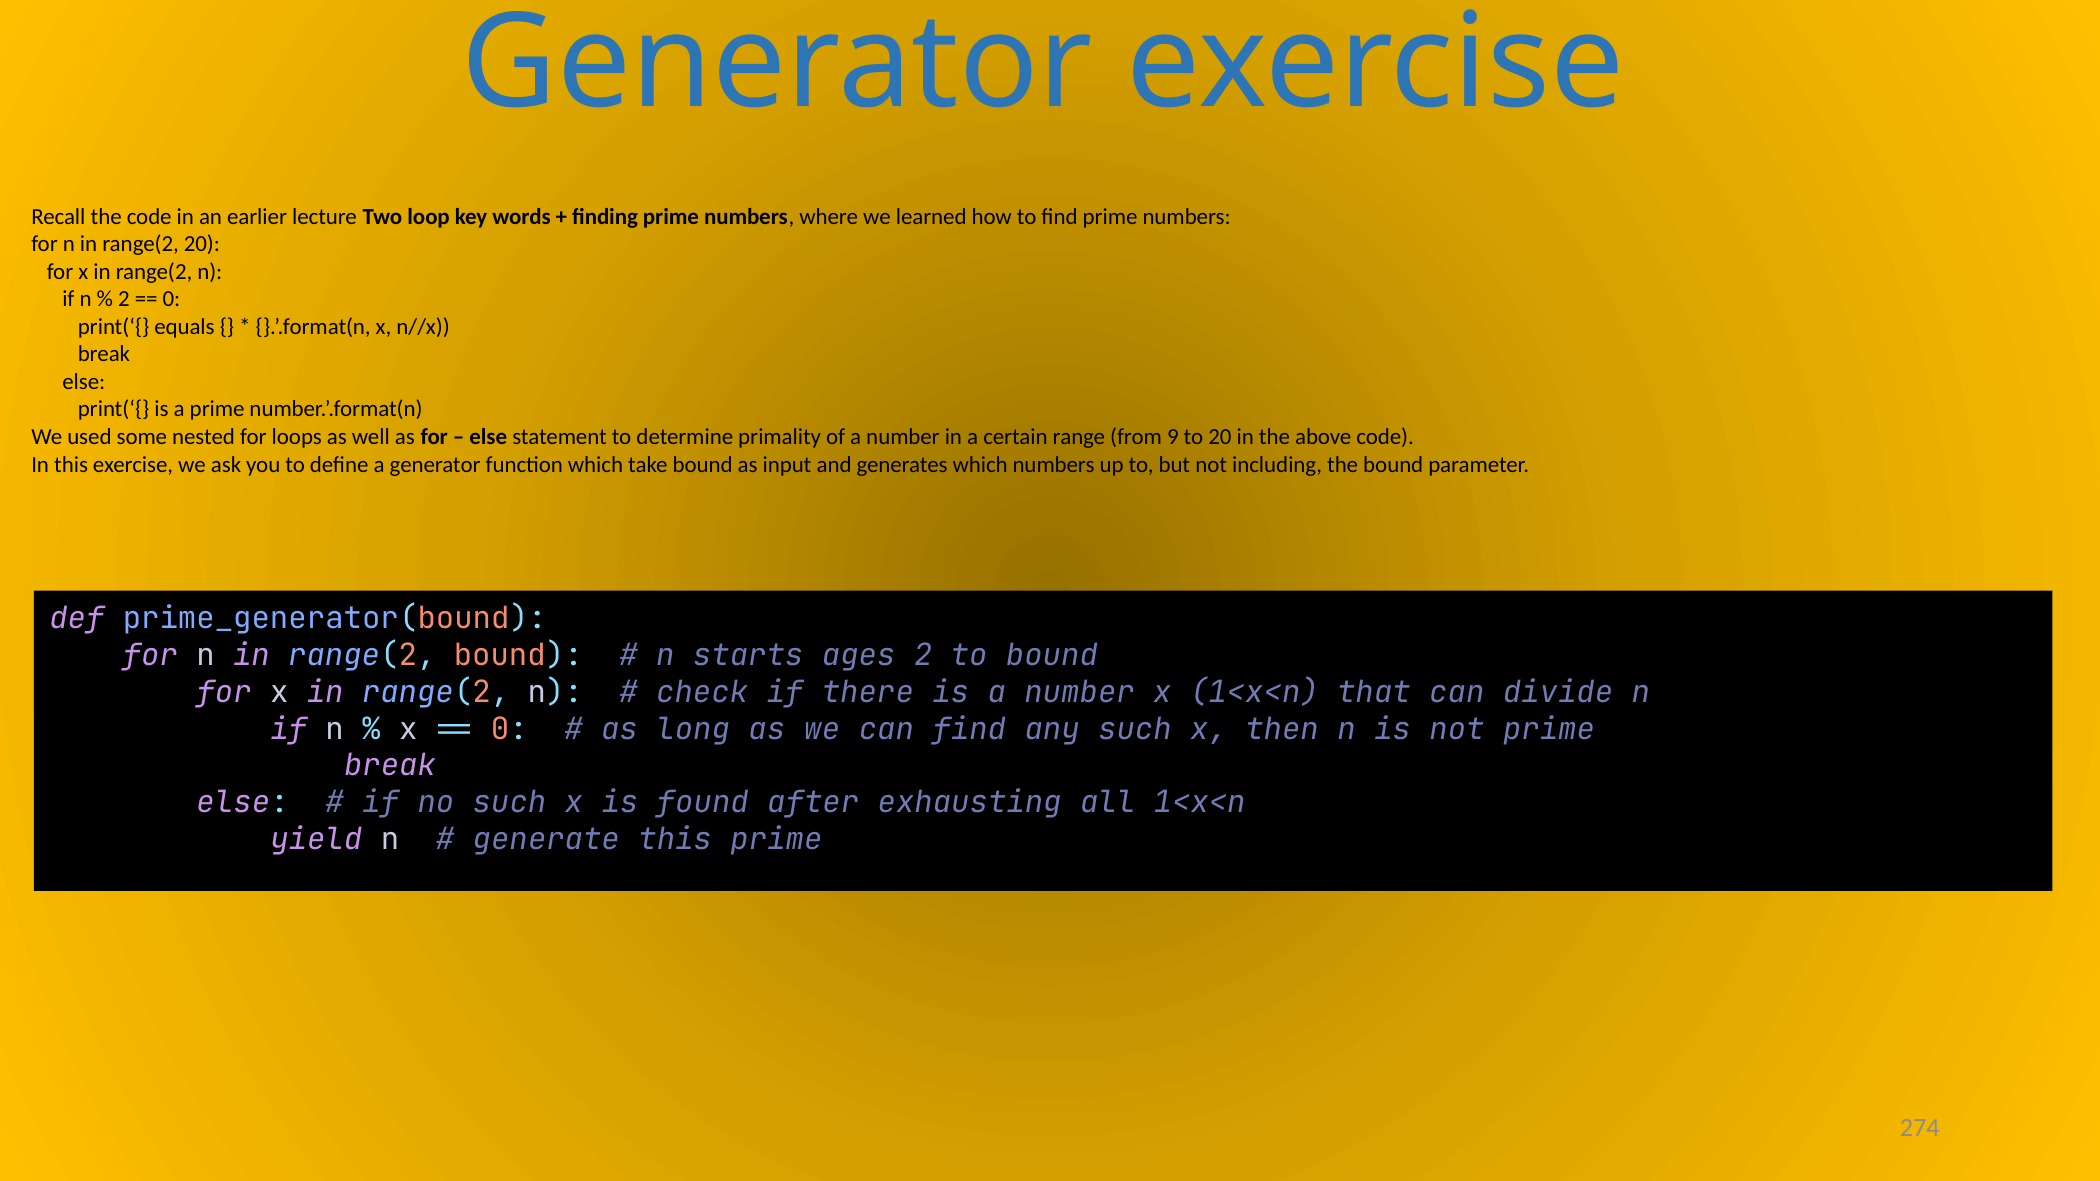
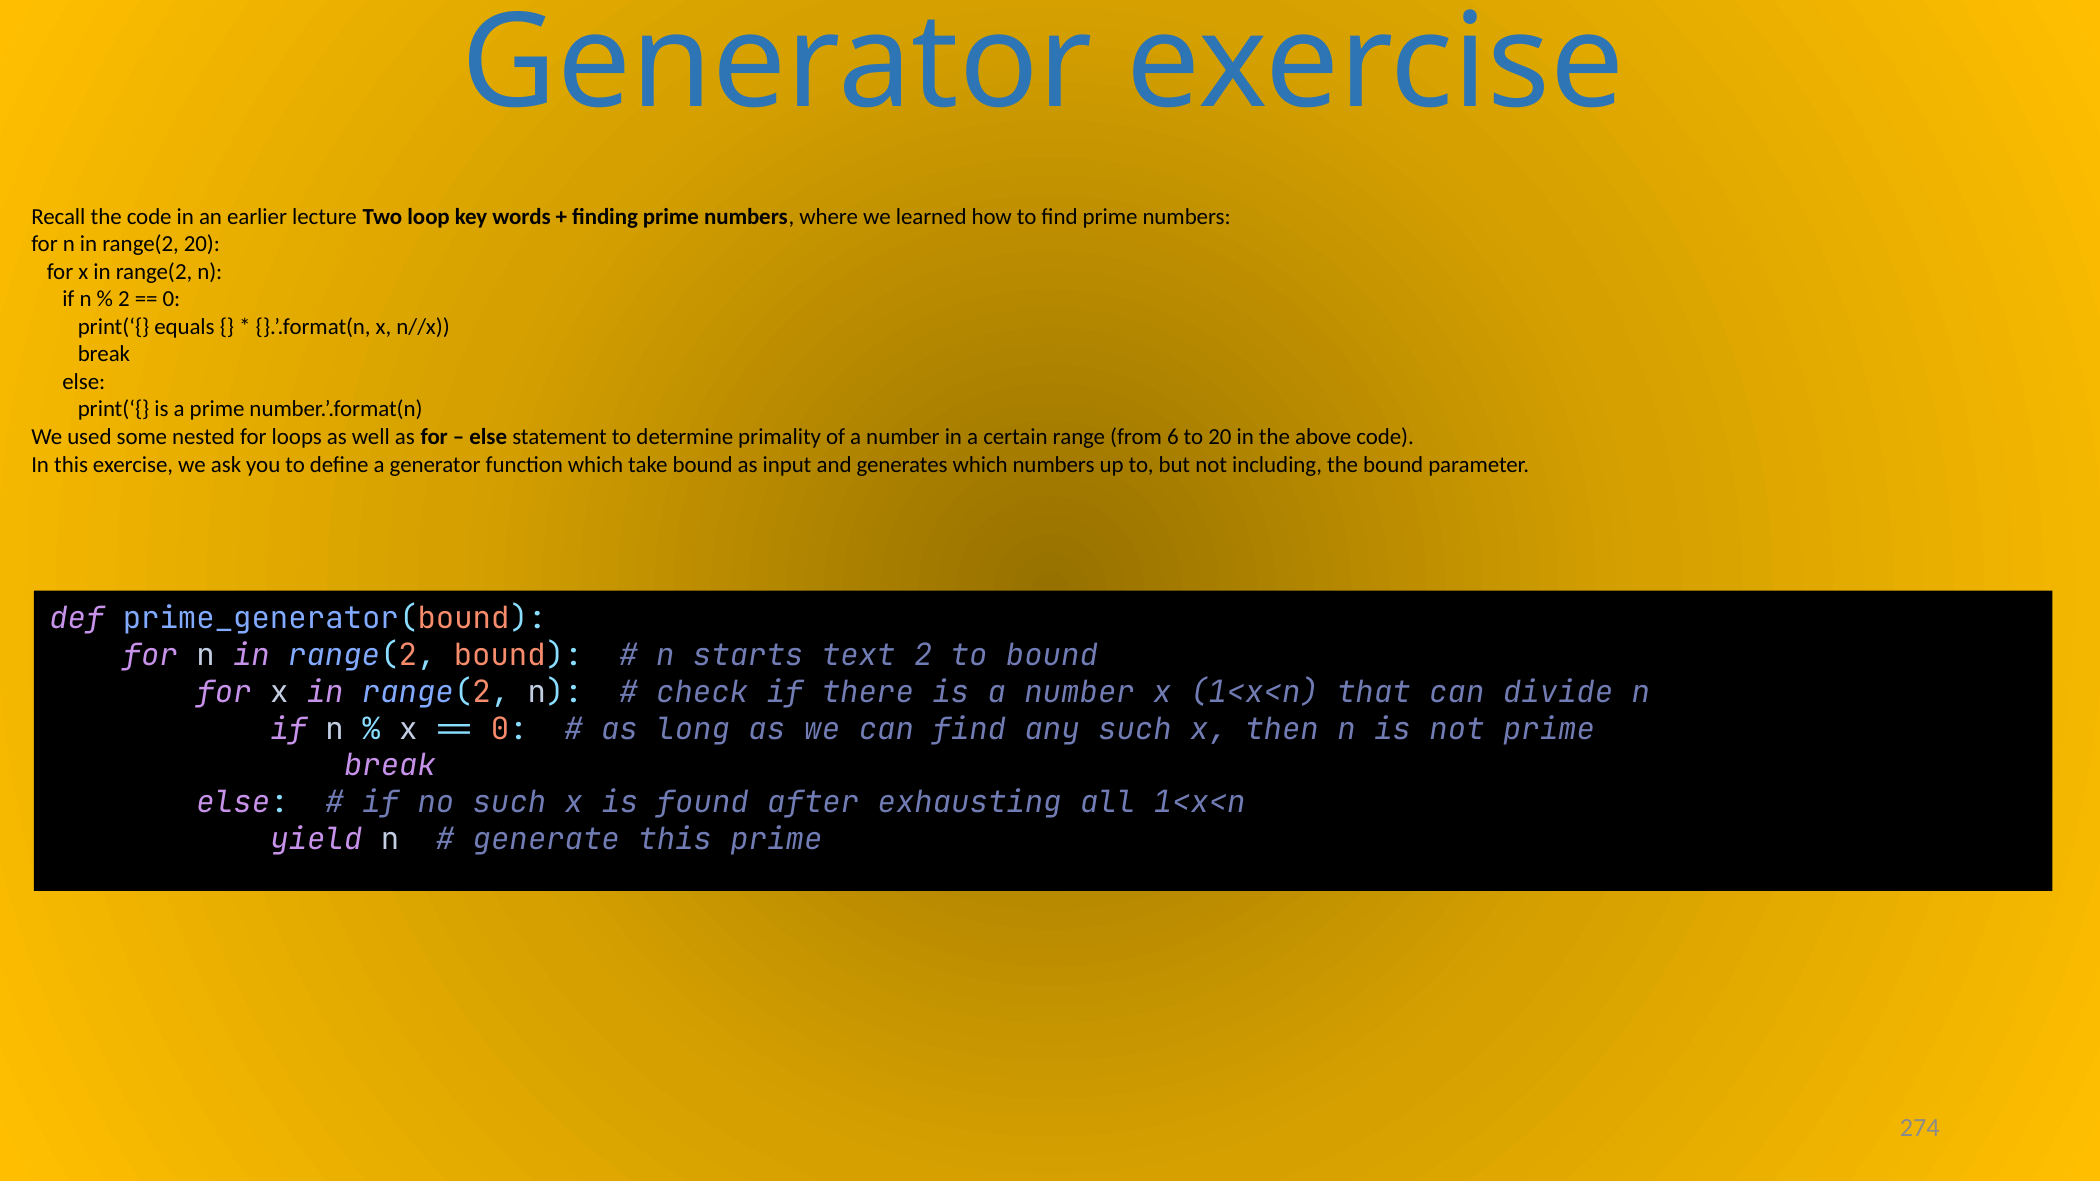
9: 9 -> 6 (1173, 437)
ages: ages -> text (859, 656)
